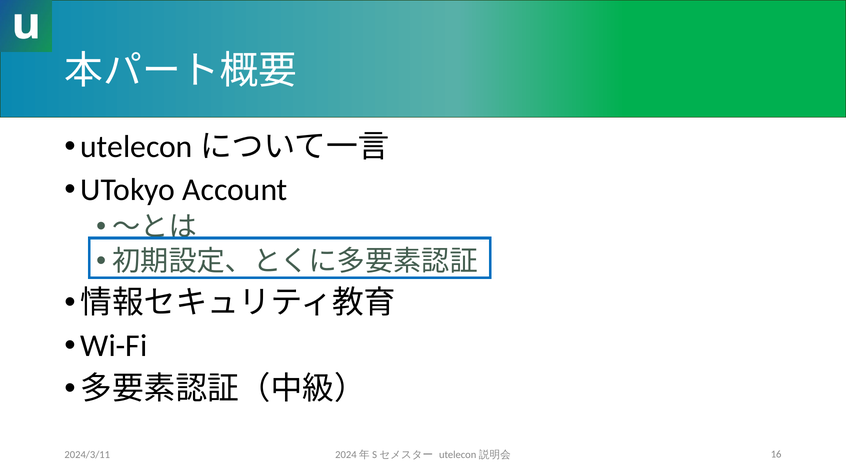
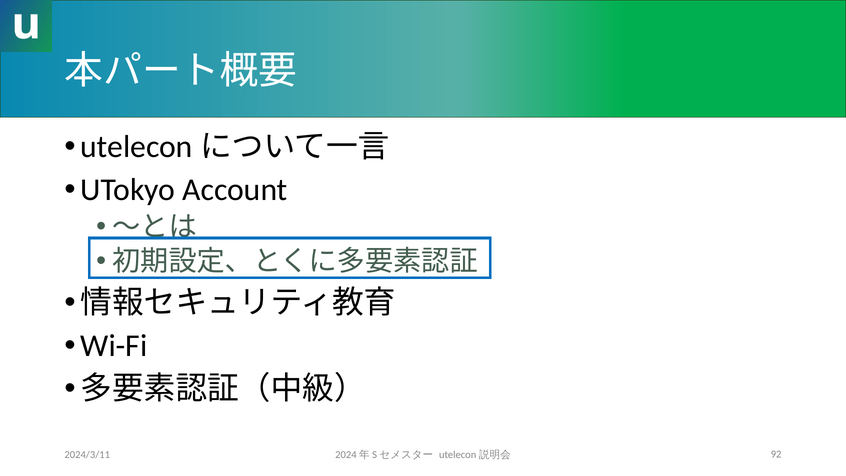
16: 16 -> 92 (776, 454)
